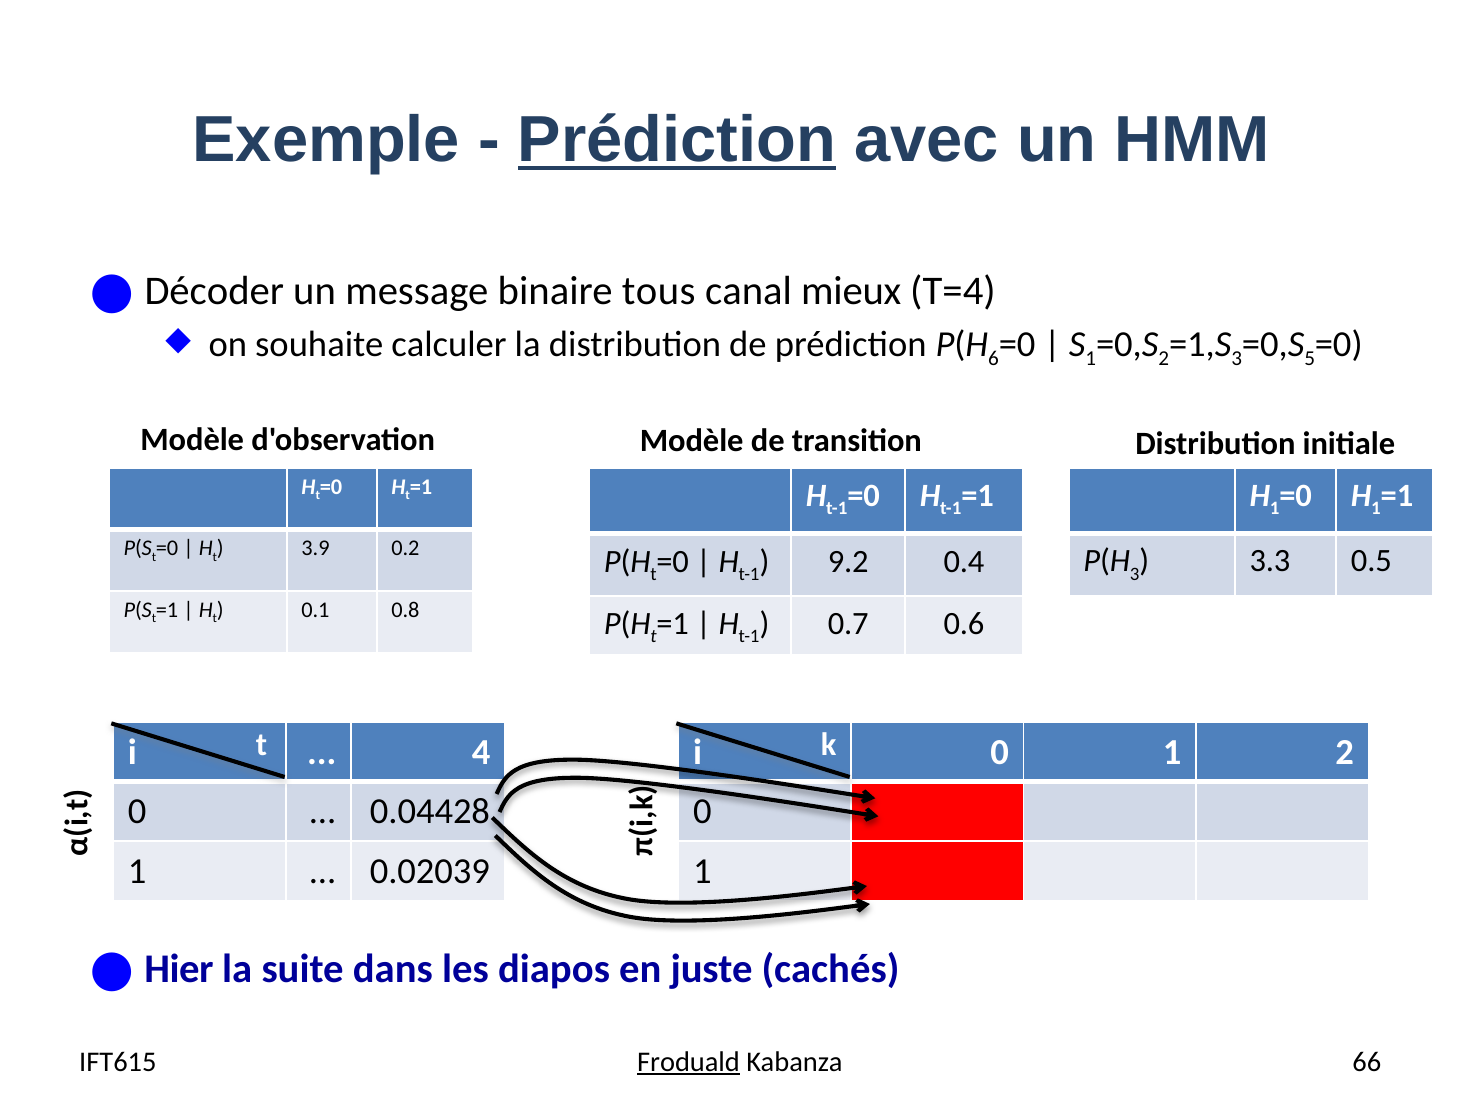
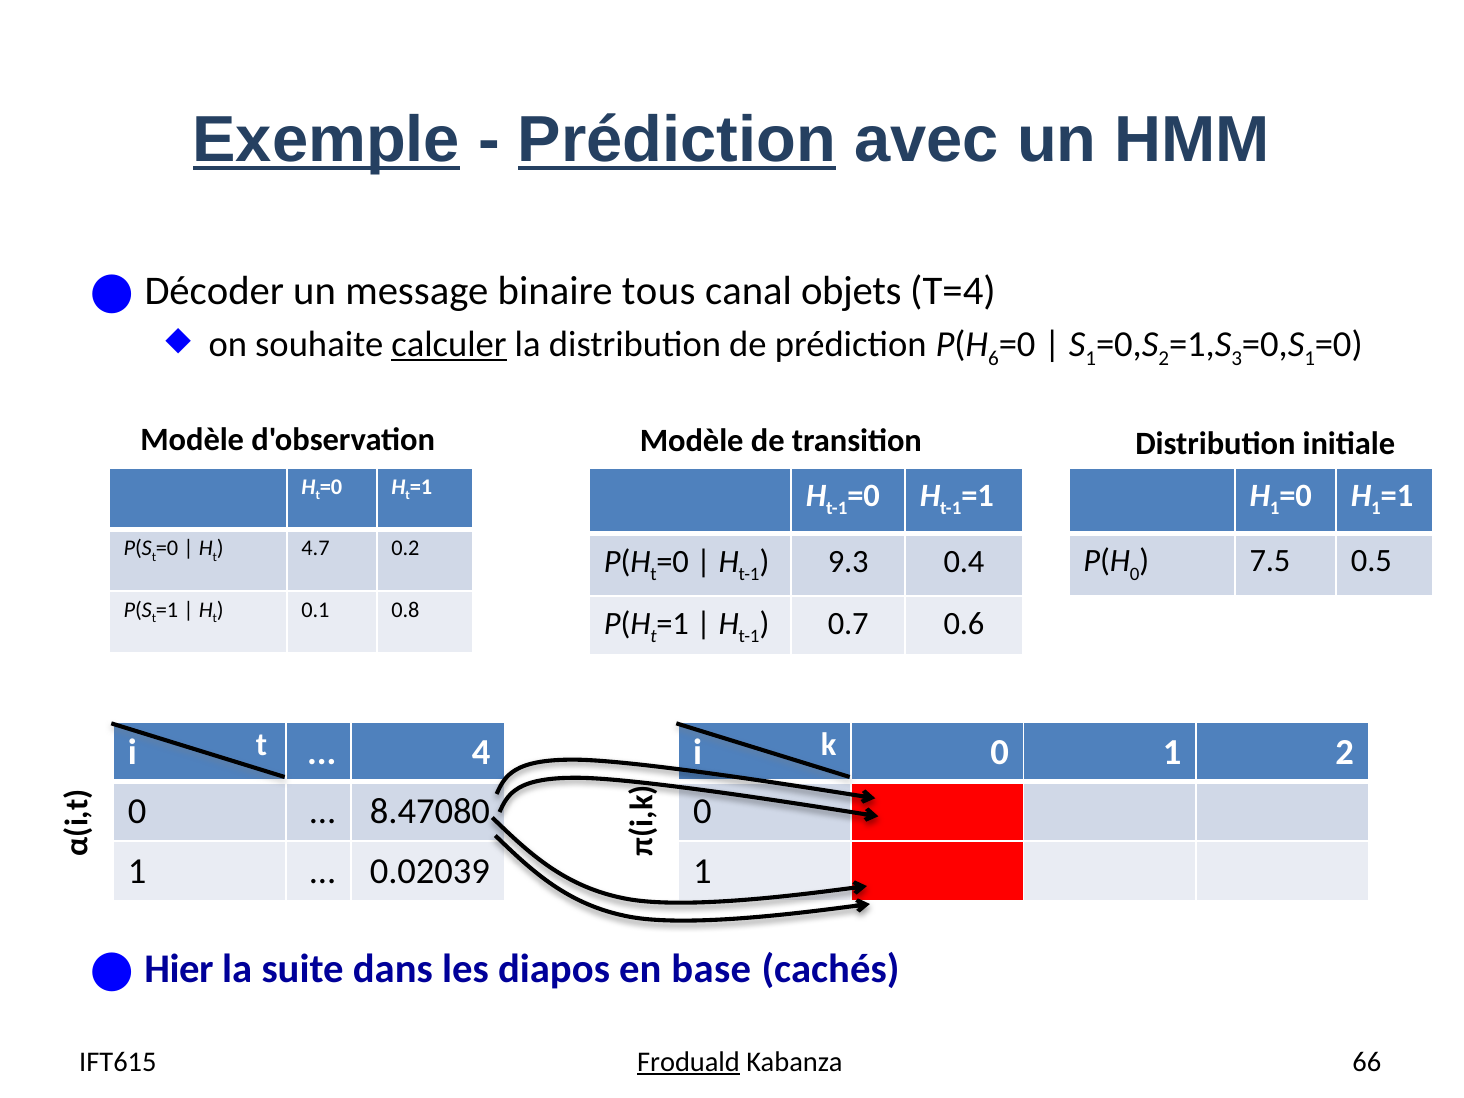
Exemple underline: none -> present (326, 140)
mieux: mieux -> objets (851, 291)
calculer underline: none -> present (449, 344)
5: 5 -> 1 (1310, 358)
3.9: 3.9 -> 4.7 (315, 548)
9.2: 9.2 -> 9.3 (848, 561)
3: 3 -> 0 (1135, 574)
3.3: 3.3 -> 7.5 (1270, 561)
0.04428: 0.04428 -> 8.47080 (430, 812)
juste: juste -> base (711, 969)
